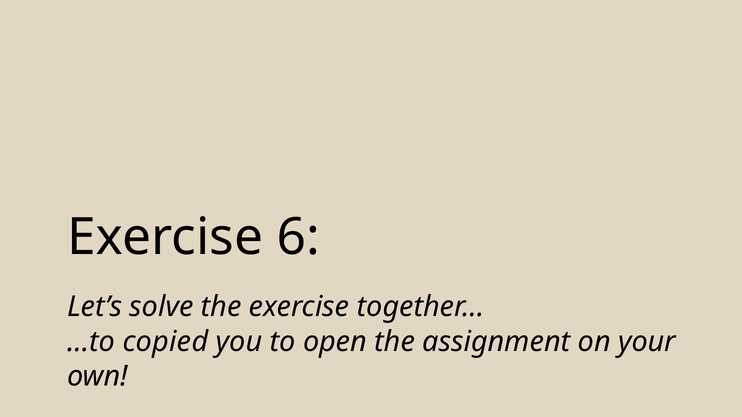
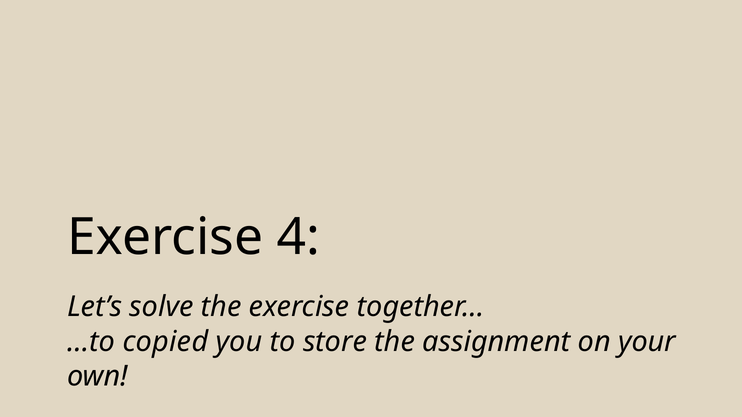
6: 6 -> 4 (298, 237)
open: open -> store (335, 342)
